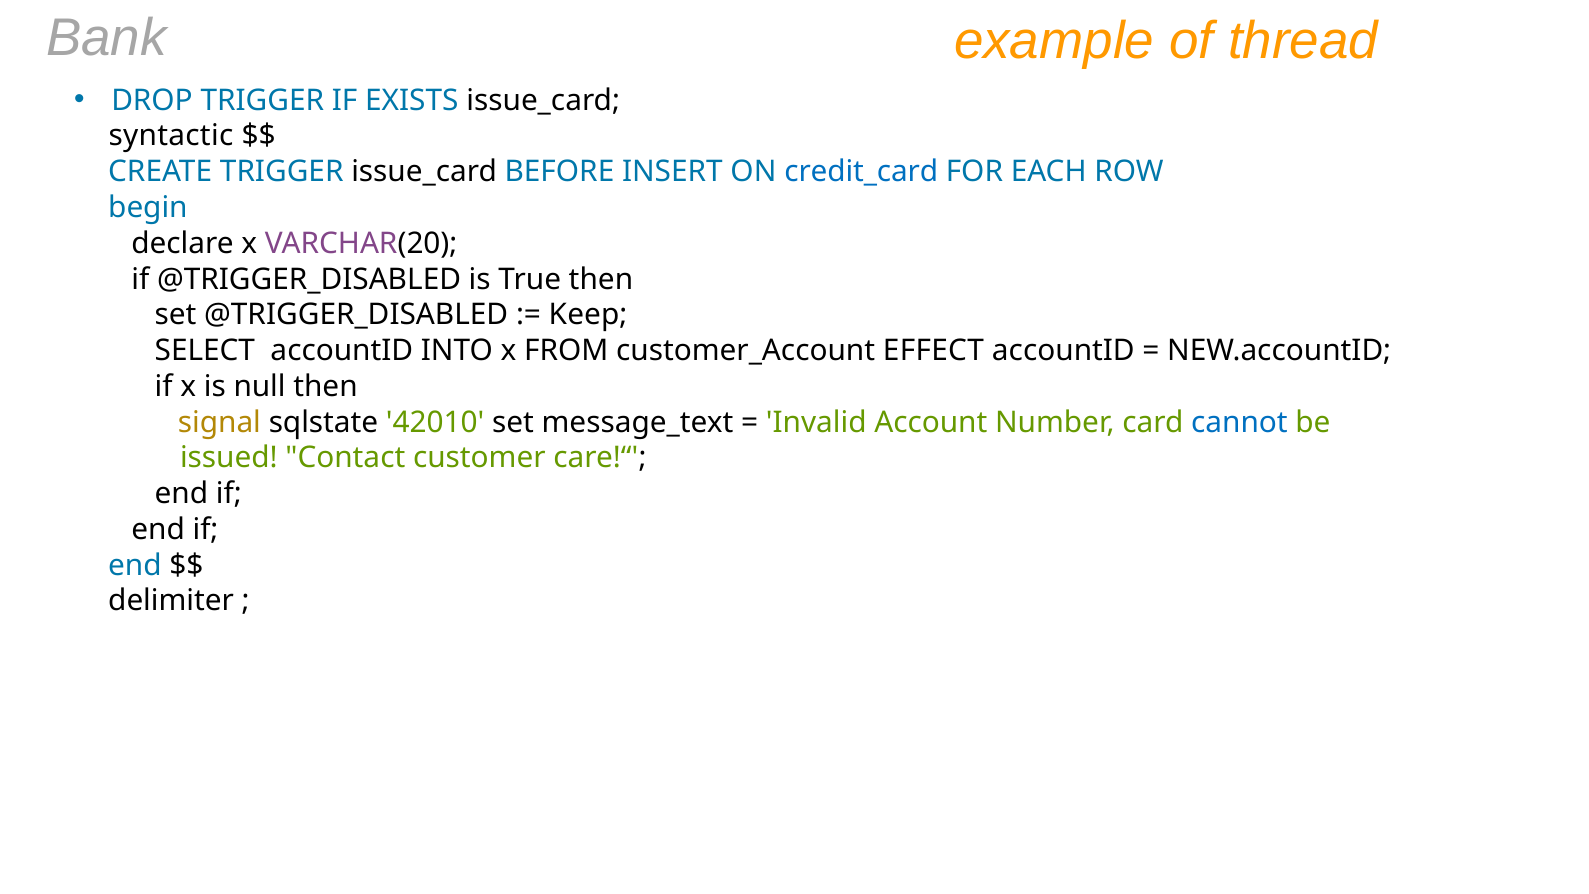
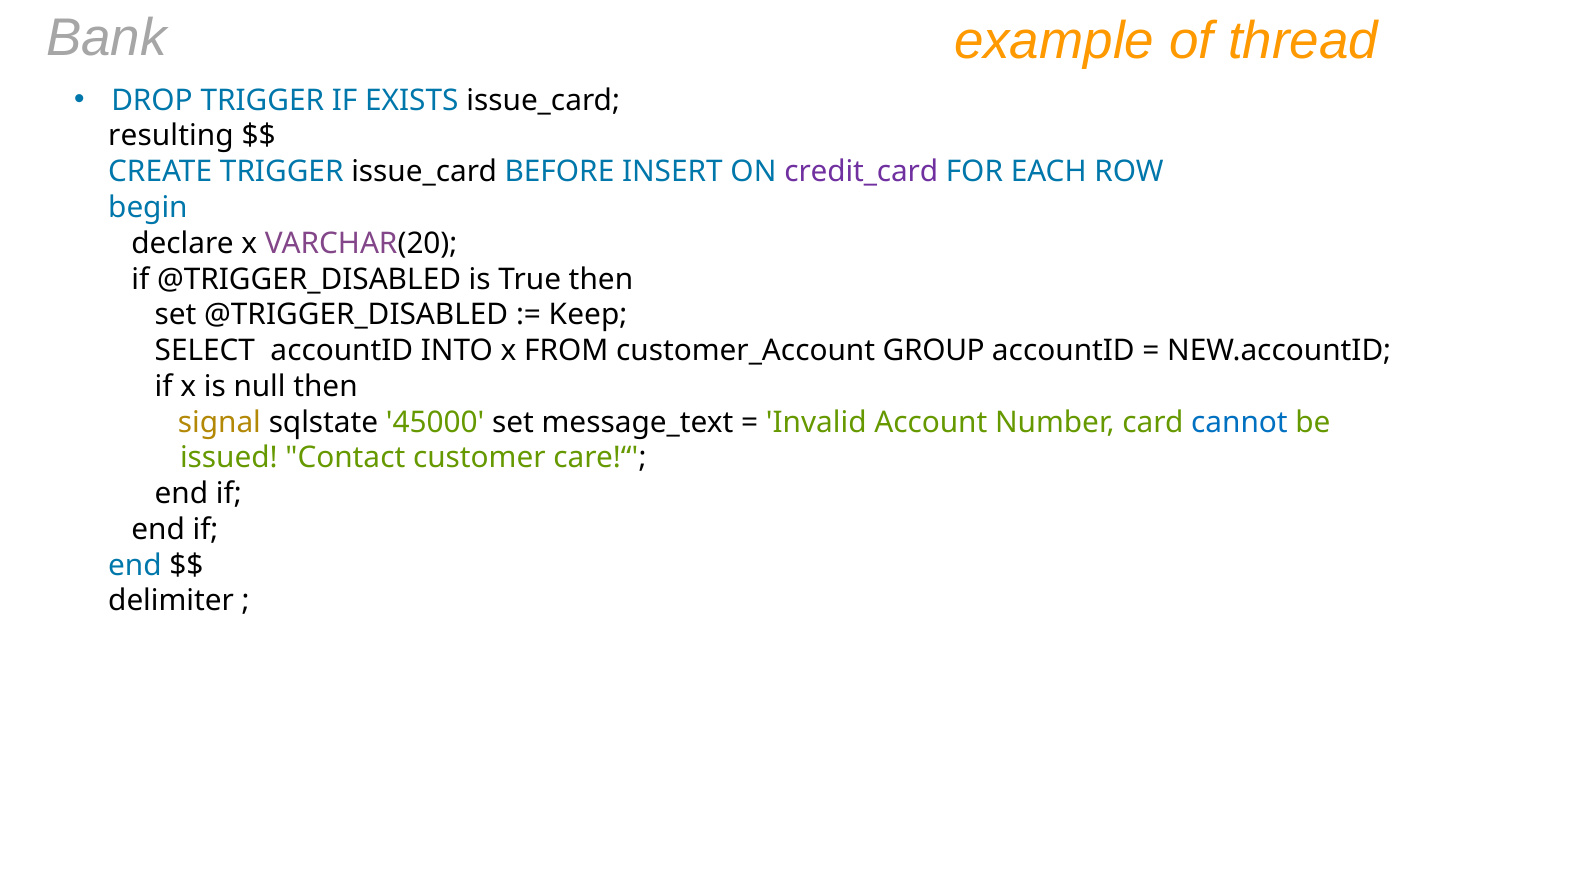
syntactic: syntactic -> resulting (171, 136)
credit_card colour: blue -> purple (861, 172)
EFFECT: EFFECT -> GROUP (934, 351)
42010: 42010 -> 45000 (435, 422)
